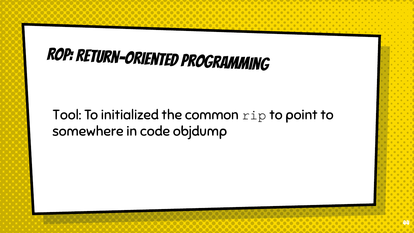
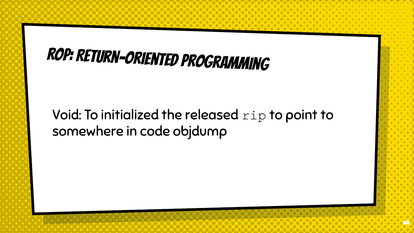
Tool: Tool -> Void (67, 115)
common: common -> released (212, 115)
